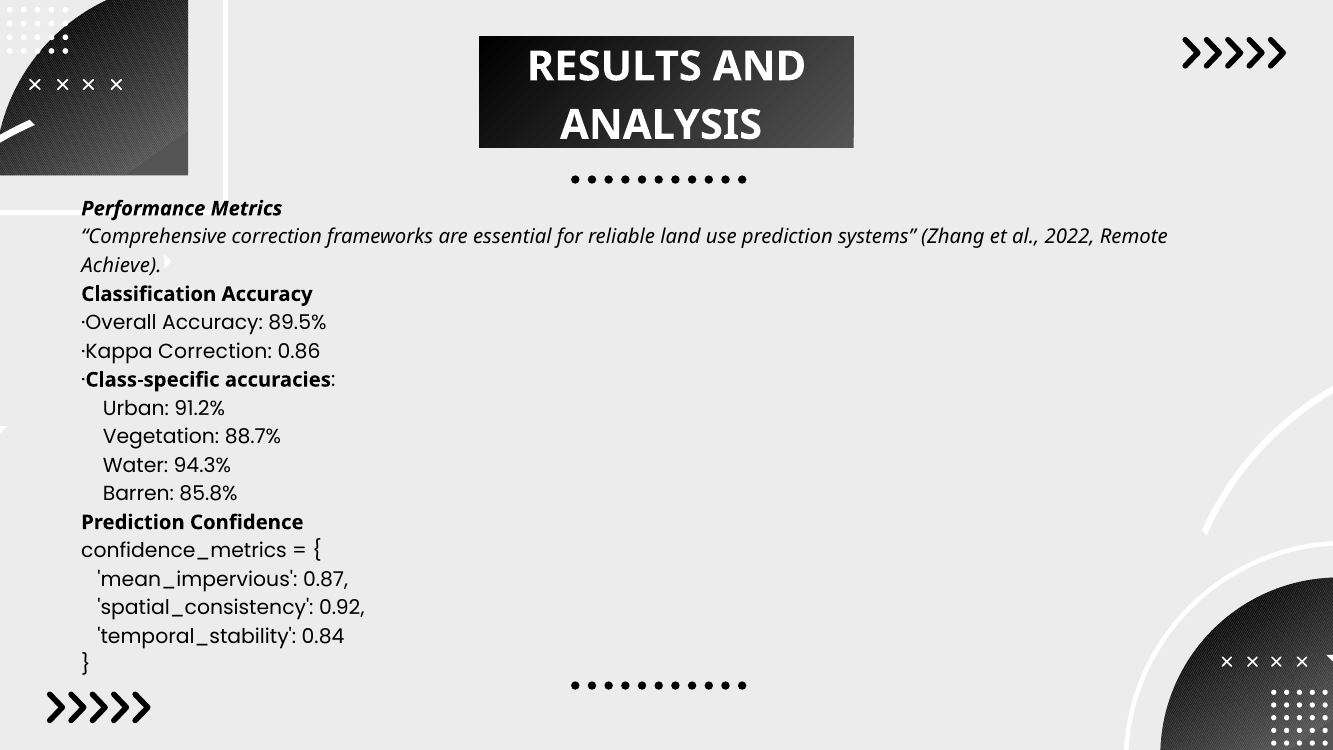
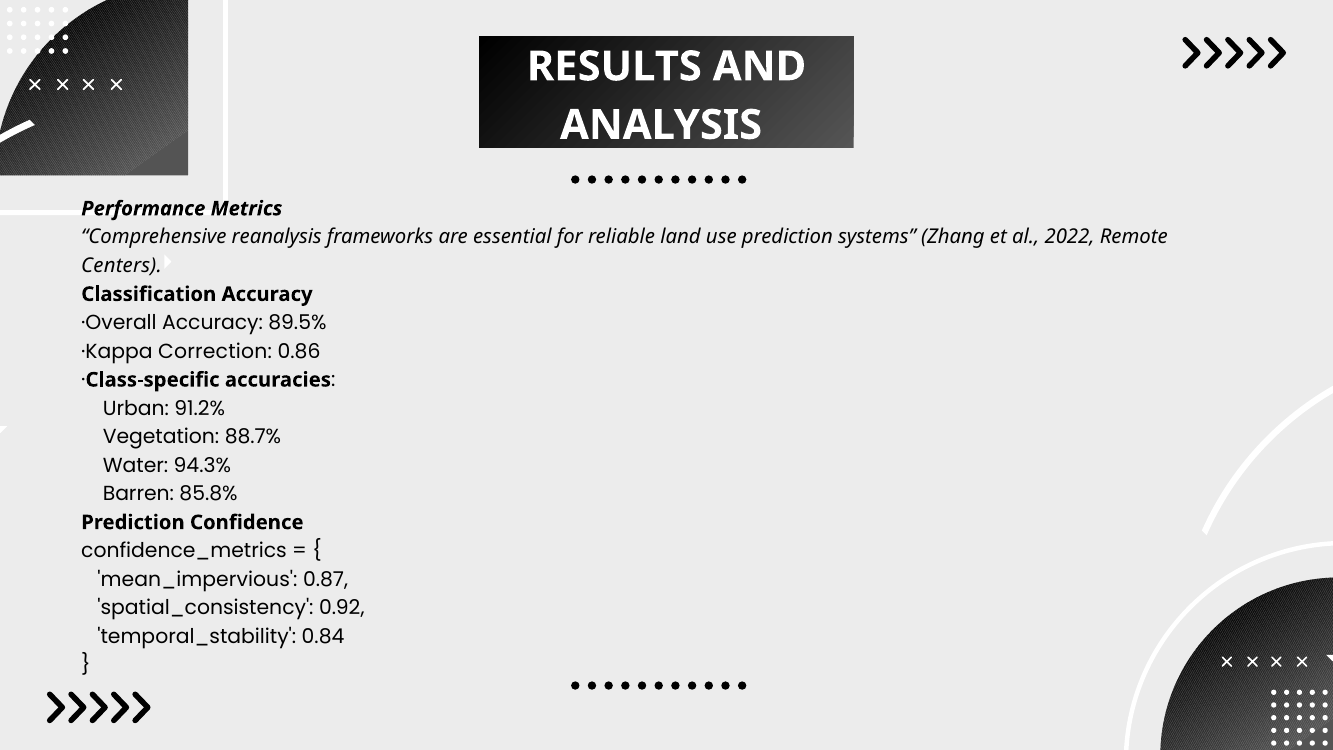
Comprehensive correction: correction -> reanalysis (277, 237)
Achieve: Achieve -> Centers (121, 266)
